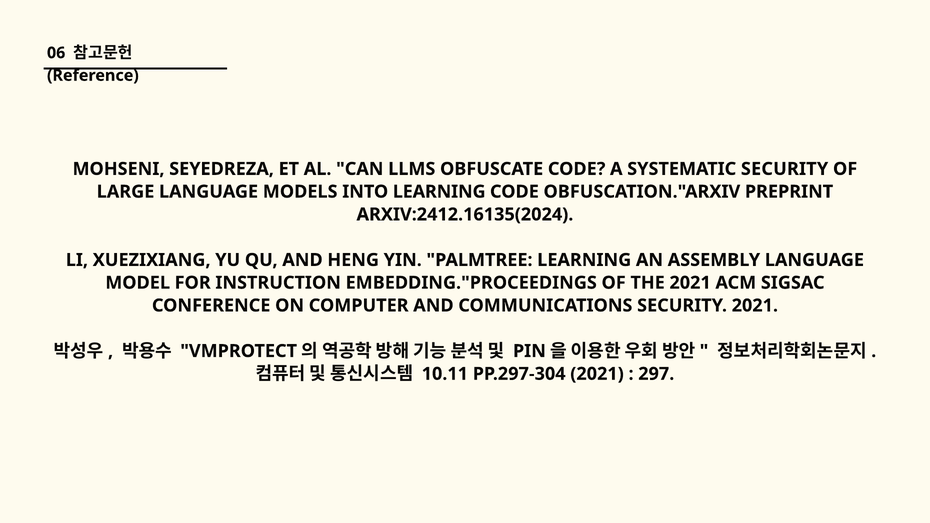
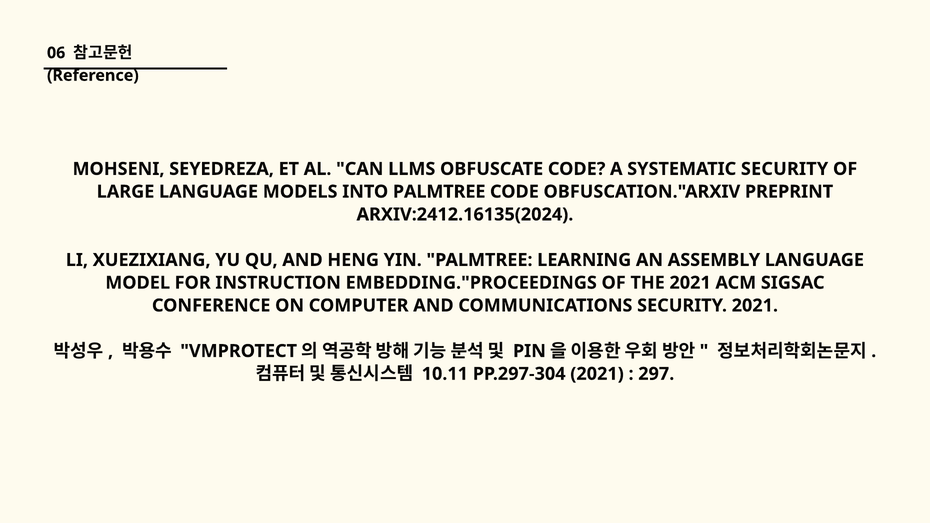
INTO LEARNING: LEARNING -> PALMTREE (439, 192)
